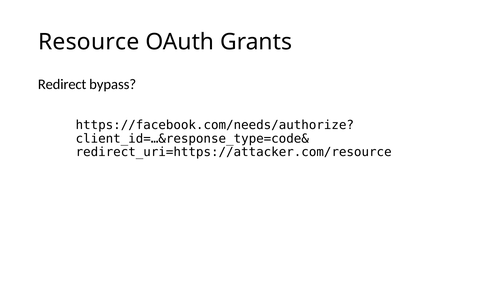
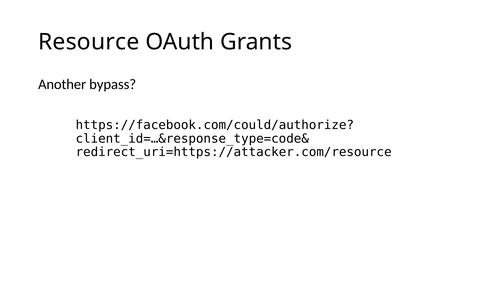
Redirect: Redirect -> Another (62, 85)
https://facebook.com/needs/authorize: https://facebook.com/needs/authorize -> https://facebook.com/could/authorize (215, 125)
